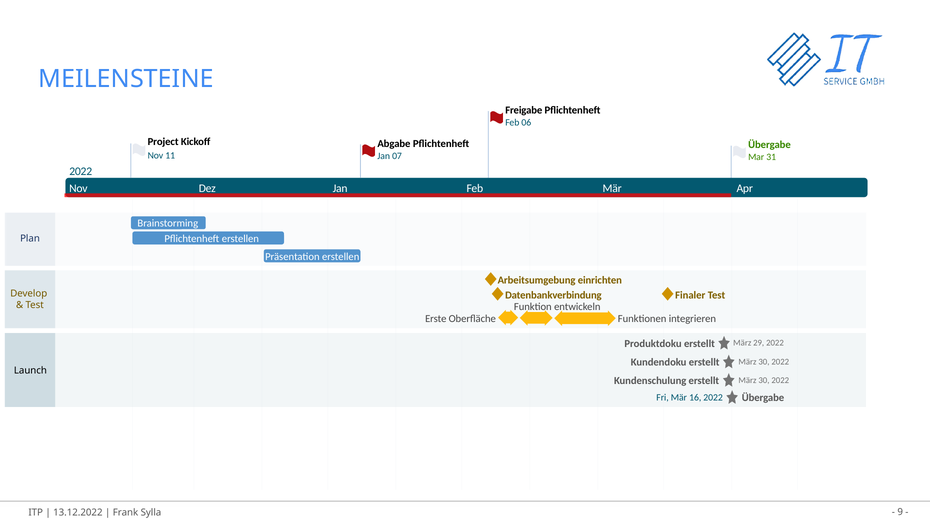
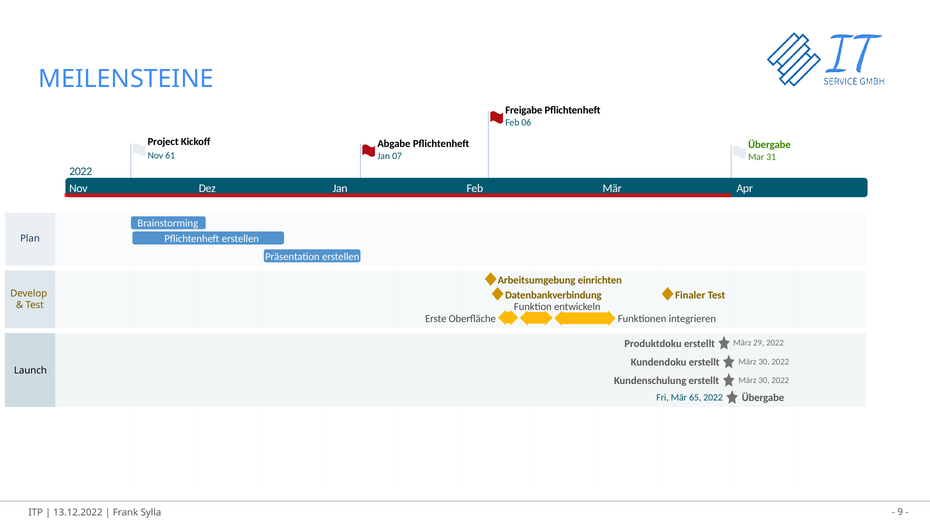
11: 11 -> 61 (170, 156)
16: 16 -> 65 (695, 398)
